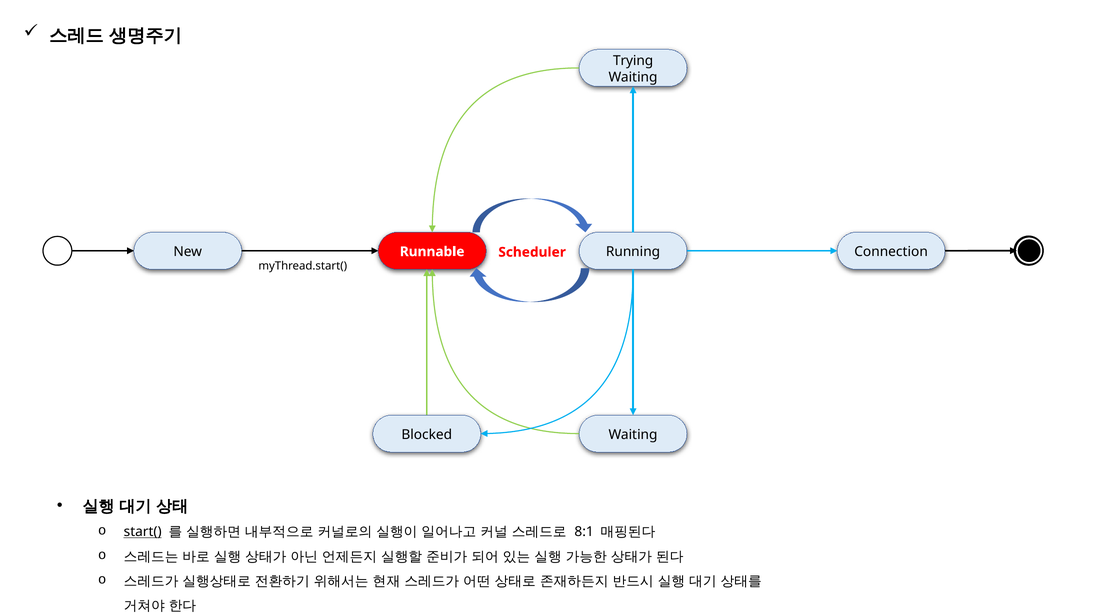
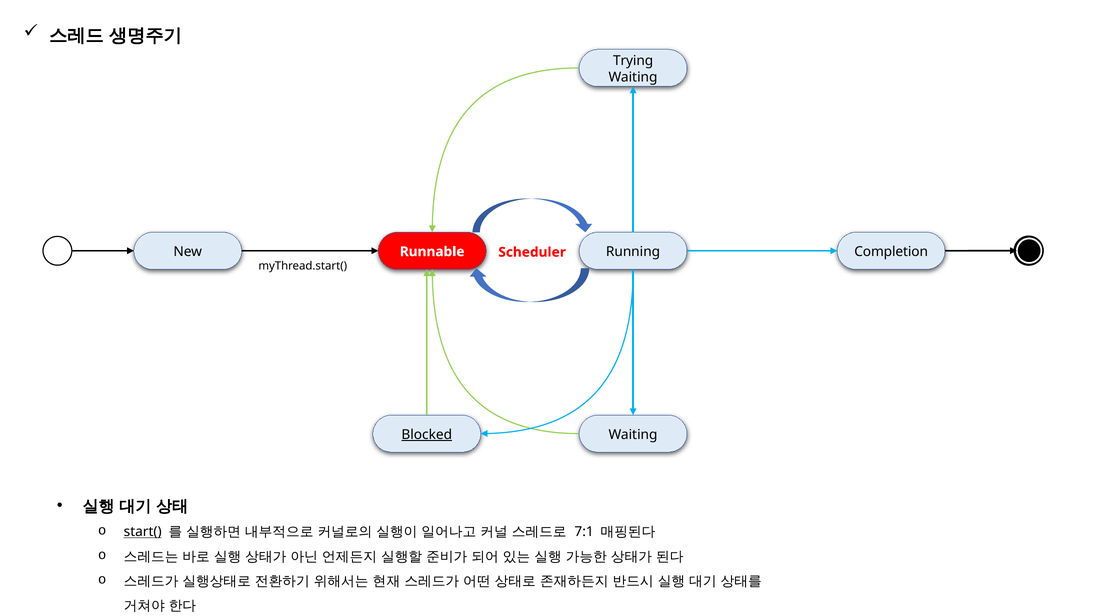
Connection: Connection -> Completion (891, 252)
Blocked underline: none -> present (427, 435)
8:1: 8:1 -> 7:1 (584, 532)
